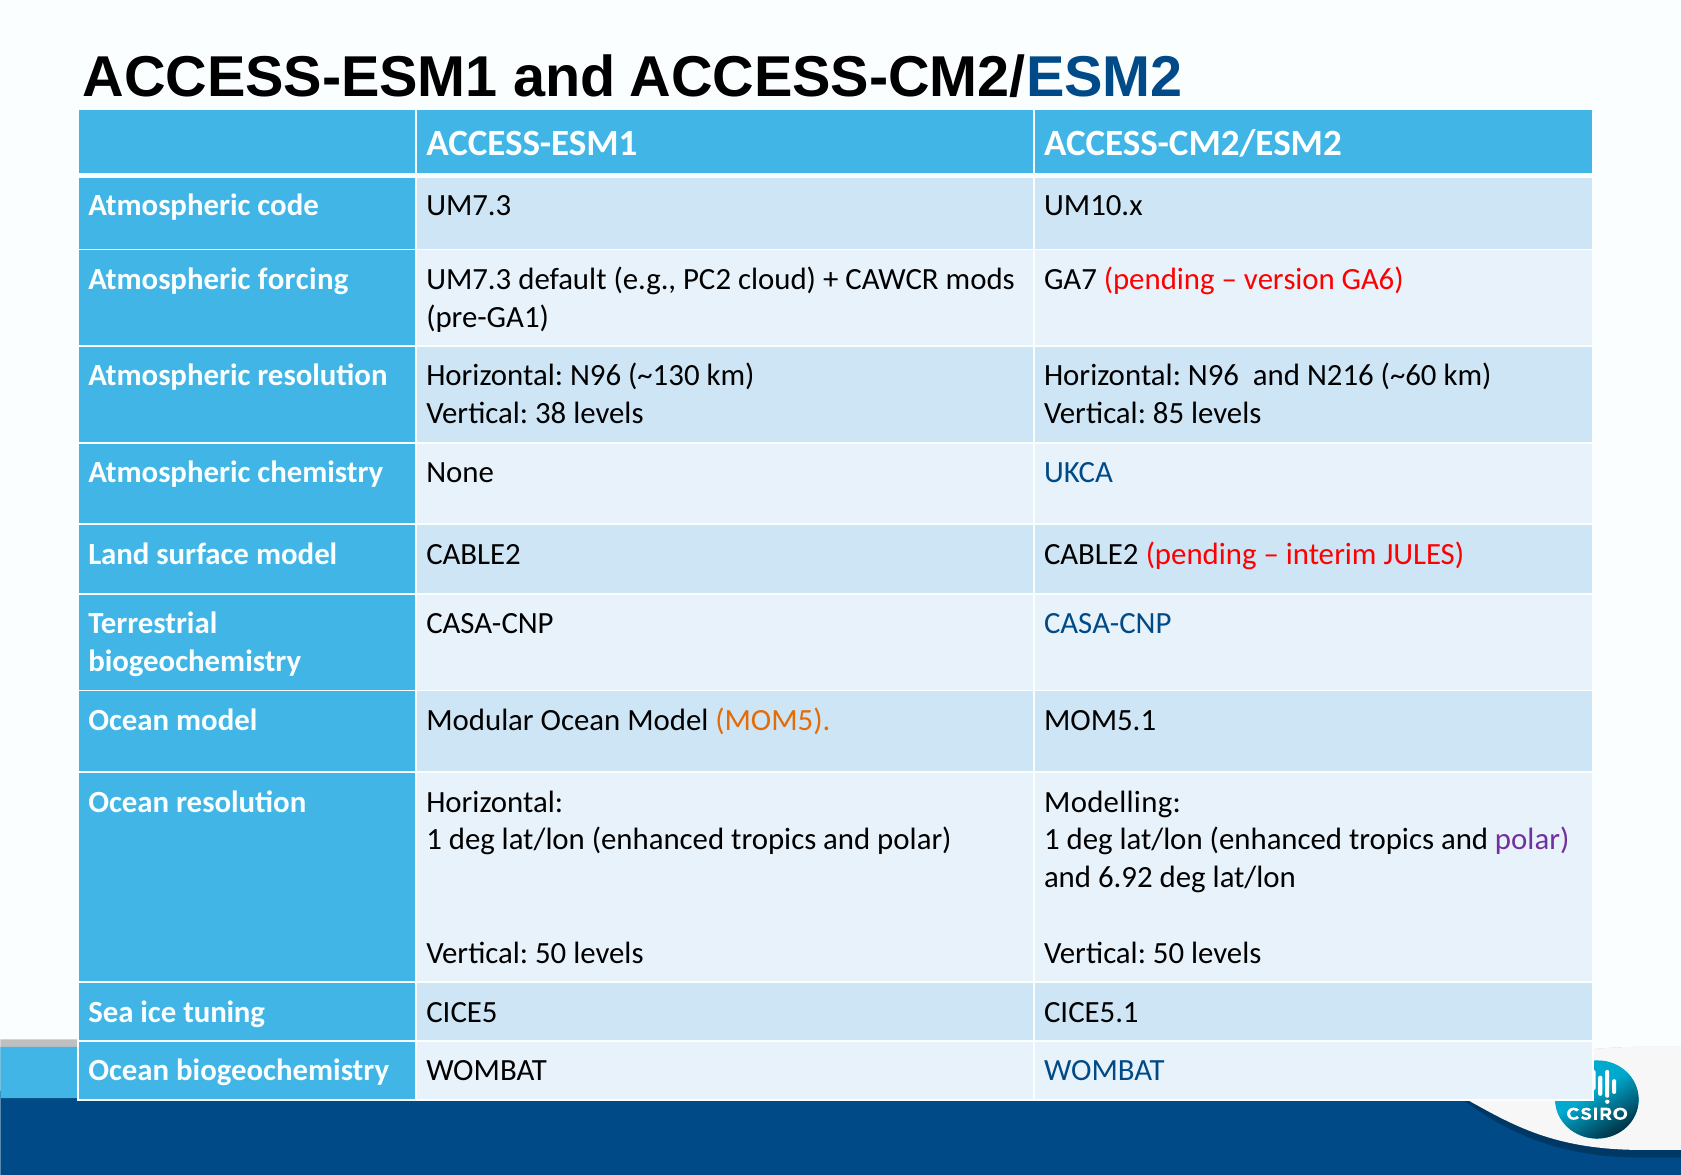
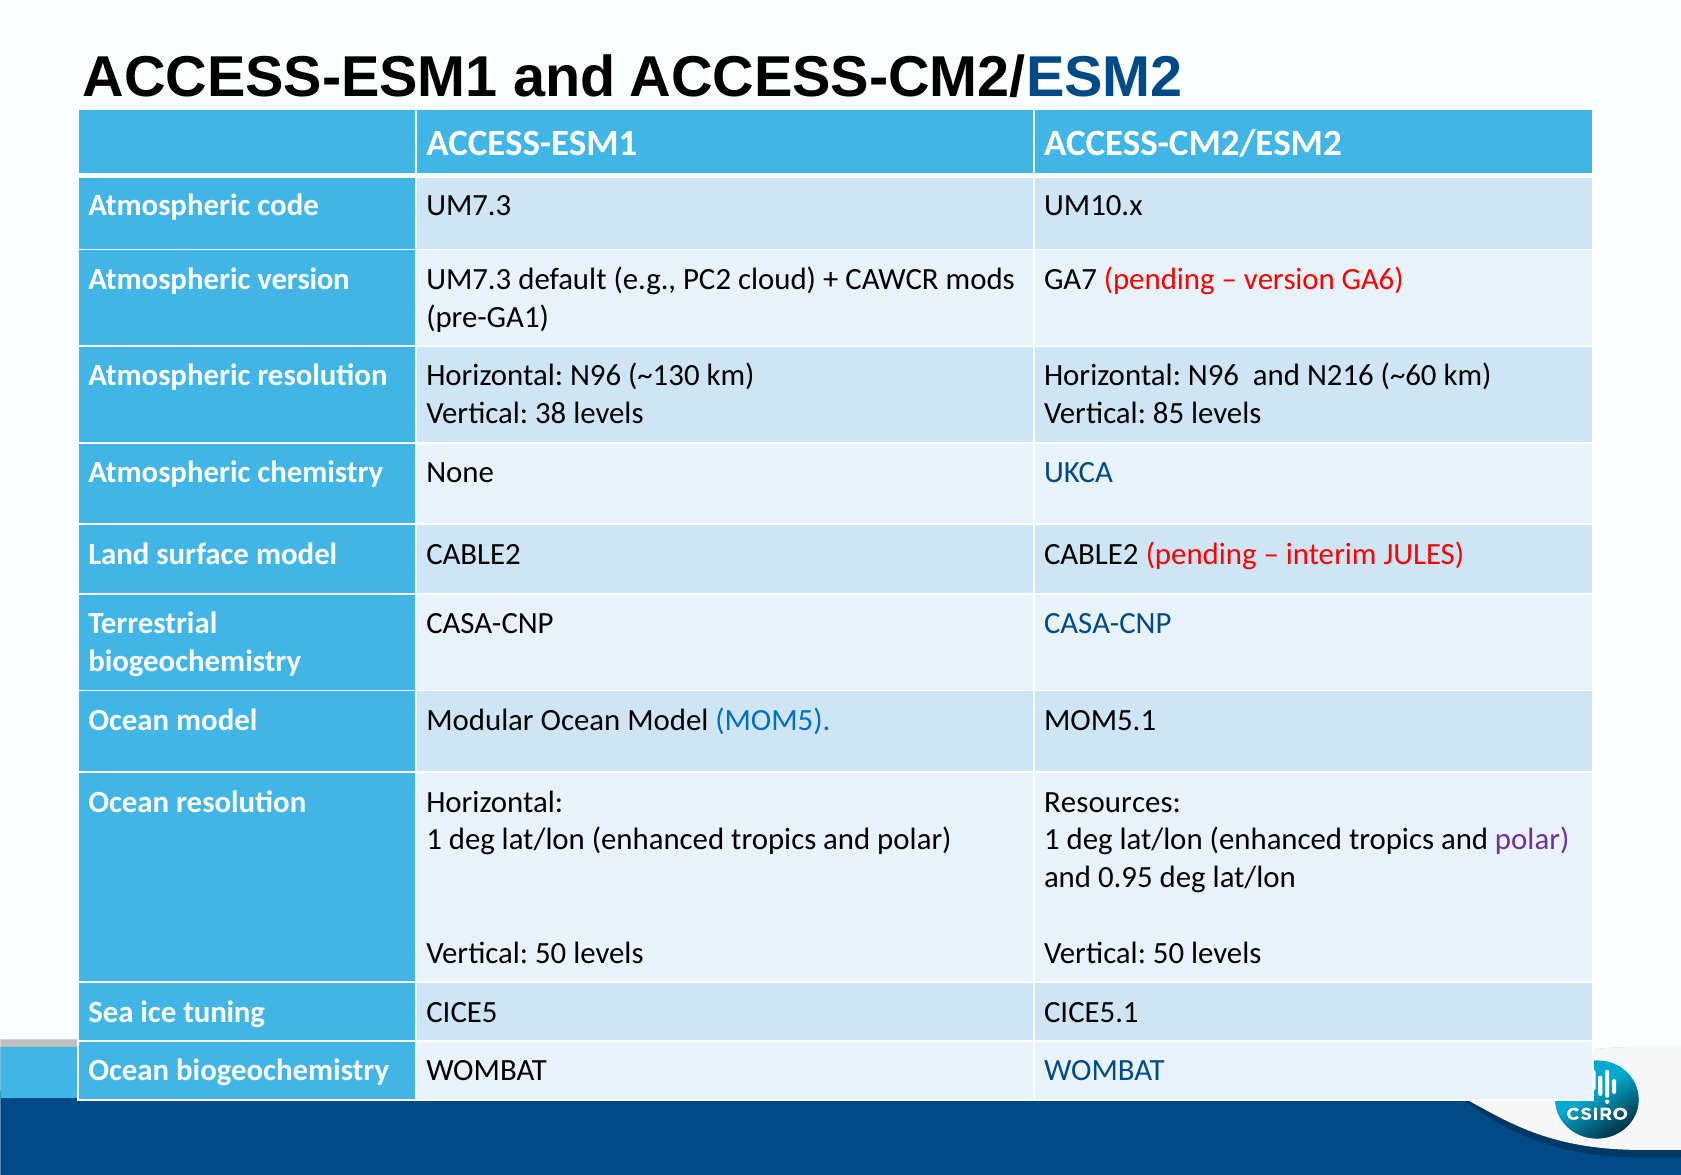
Atmospheric forcing: forcing -> version (303, 279)
MOM5 colour: orange -> blue (773, 720)
Modelling: Modelling -> Resources (1113, 802)
6.92: 6.92 -> 0.95 (1125, 877)
